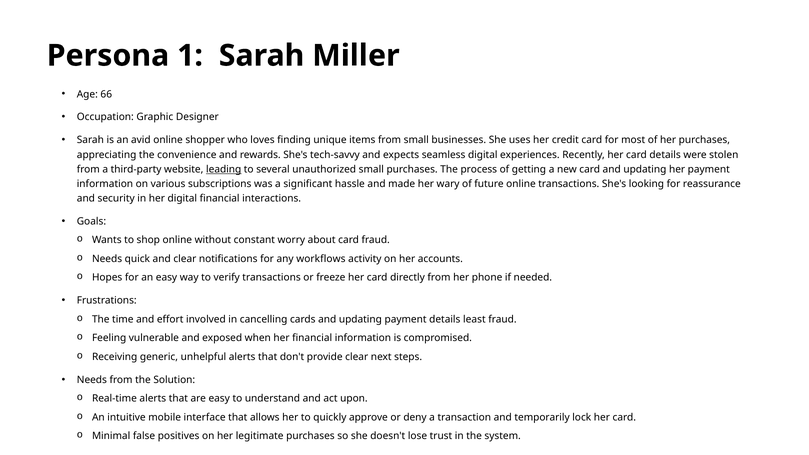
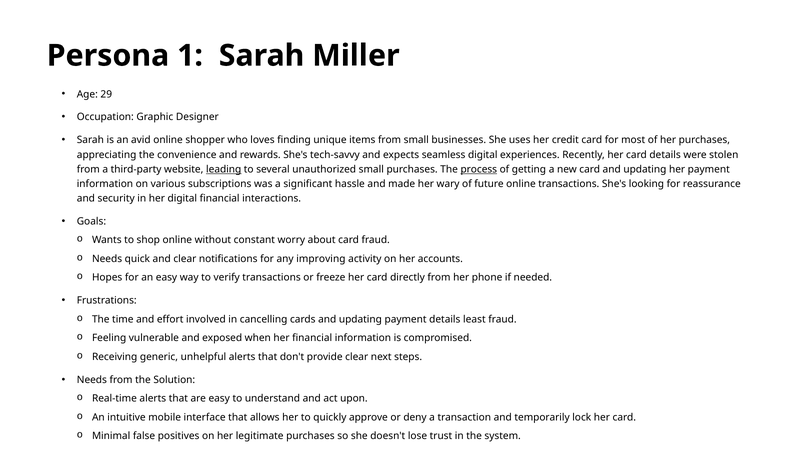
66: 66 -> 29 (106, 94)
process underline: none -> present (479, 169)
workflows: workflows -> improving (321, 259)
